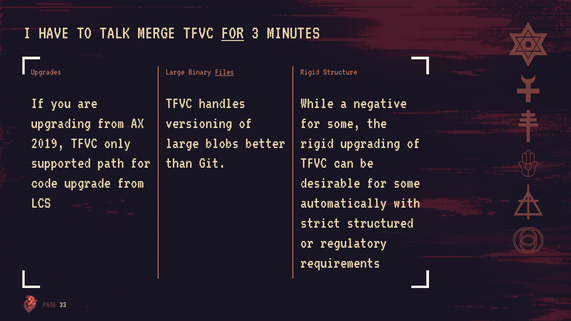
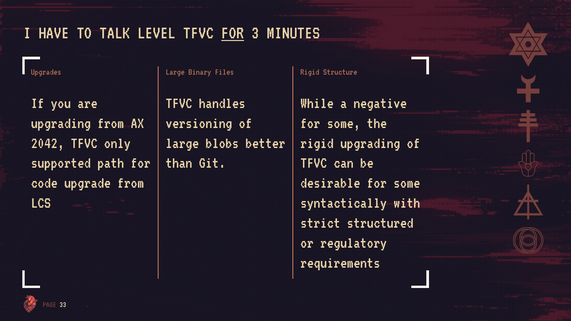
MERGE: MERGE -> LEVEL (157, 32)
Files underline: present -> none (224, 72)
2019: 2019 -> 2042 (48, 143)
automatically: automatically -> syntactically (344, 203)
